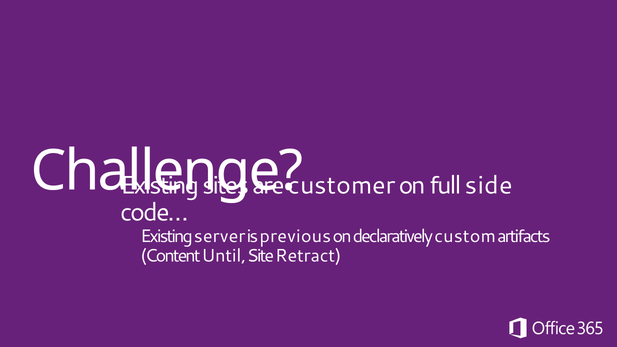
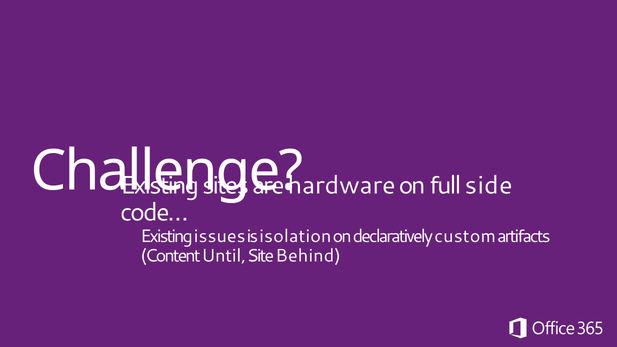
customer: customer -> hardware (342, 185)
server: server -> issues (220, 236)
previous: previous -> isolation (295, 236)
Retract: Retract -> Behind (308, 256)
